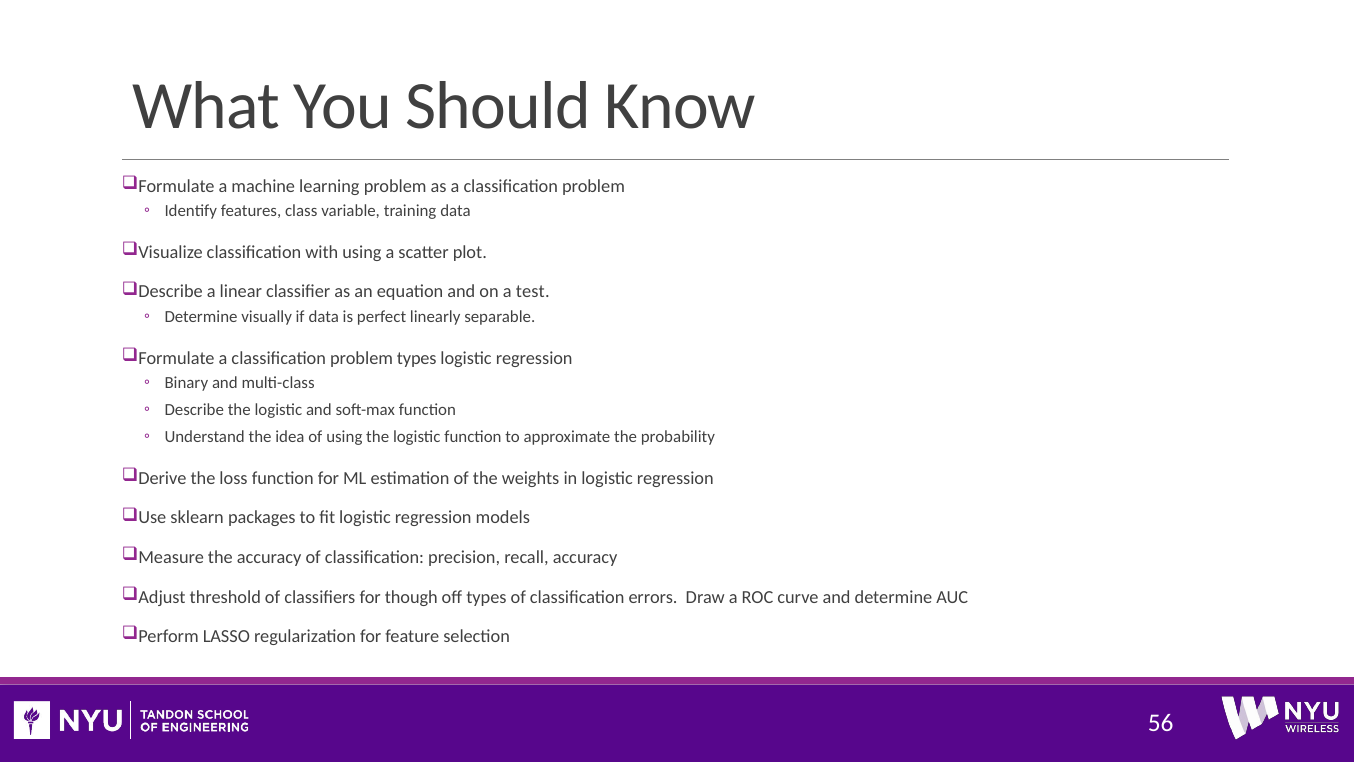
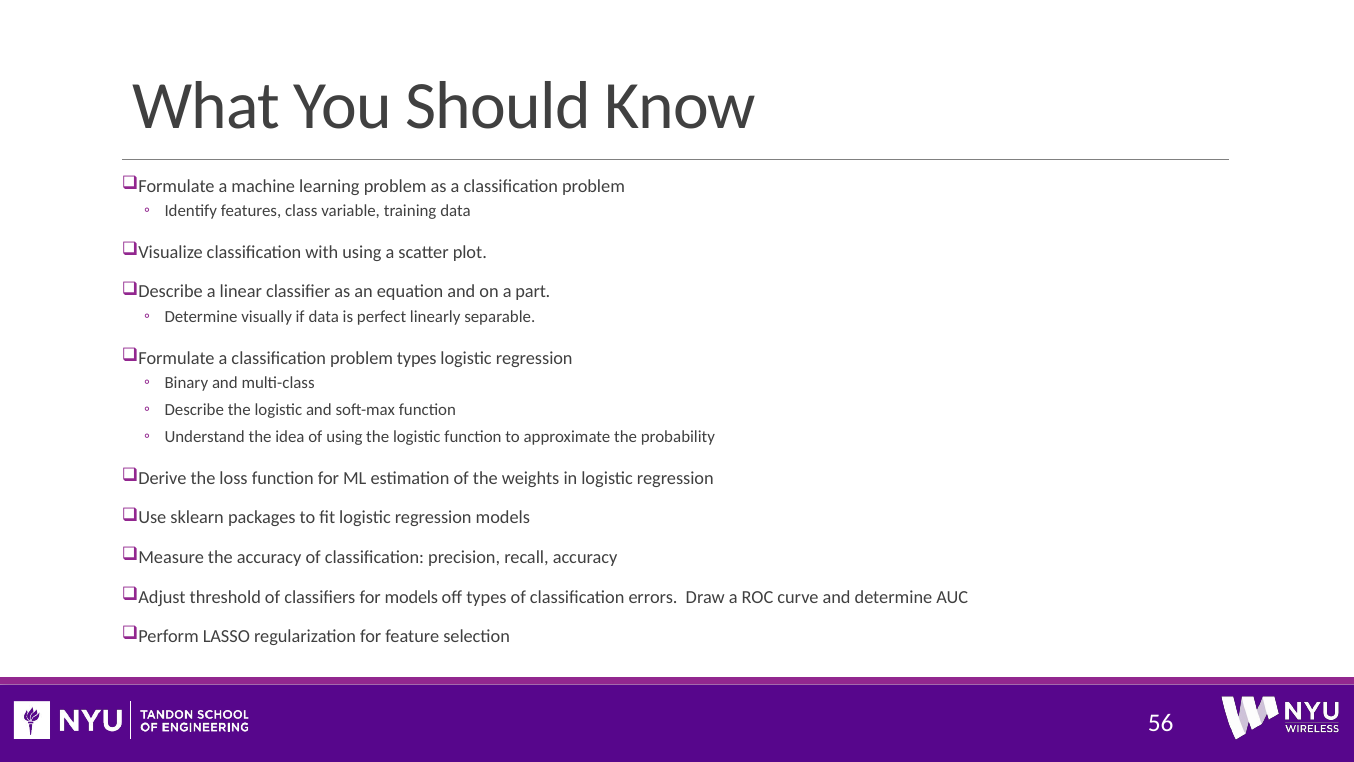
test: test -> part (533, 292)
for though: though -> models (411, 597)
